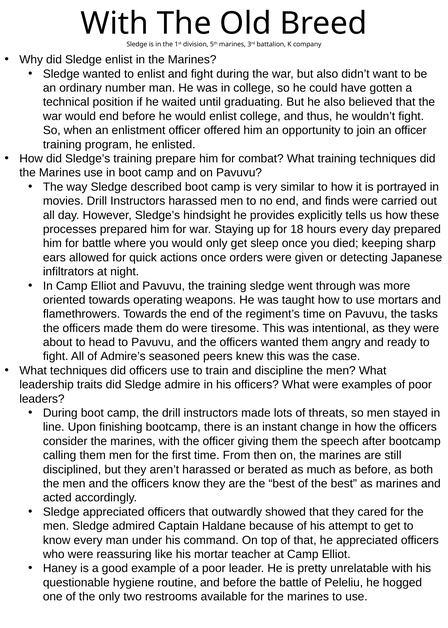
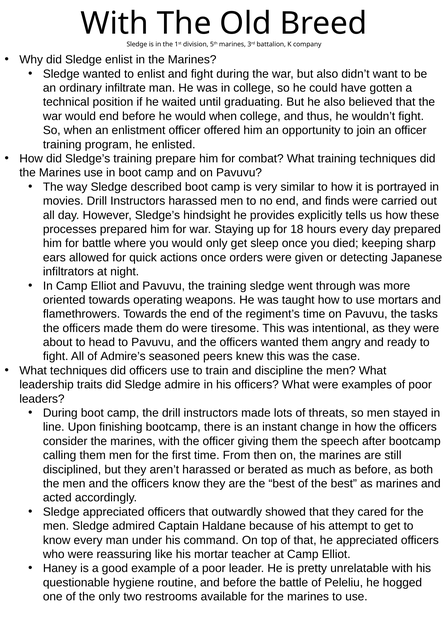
number: number -> infiltrate (125, 88)
would enlist: enlist -> when (223, 116)
